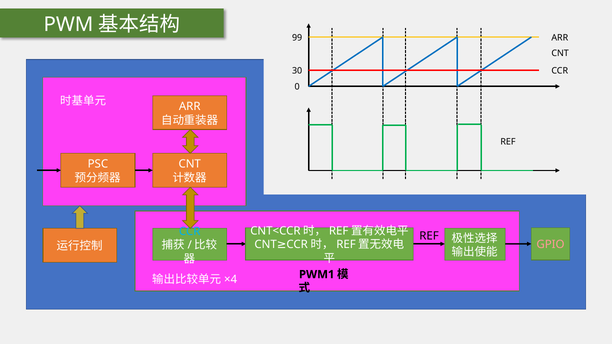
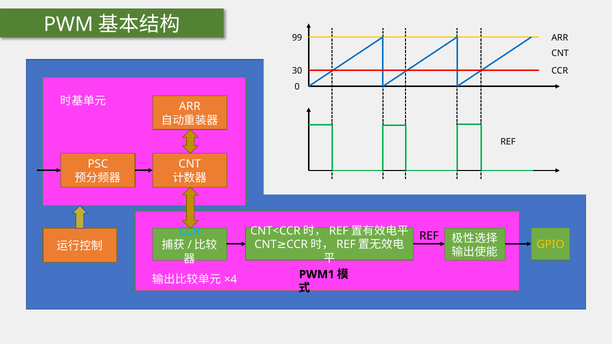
GPIO colour: pink -> yellow (551, 245)
